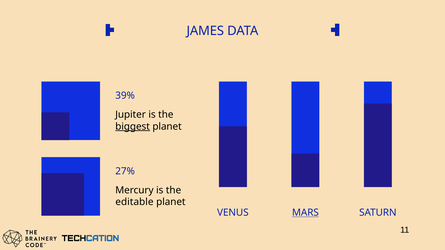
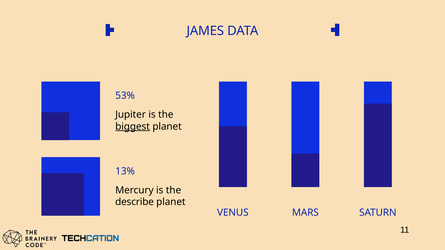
39%: 39% -> 53% (125, 96)
27%: 27% -> 13% (125, 171)
editable: editable -> describe (135, 202)
MARS underline: present -> none (305, 213)
